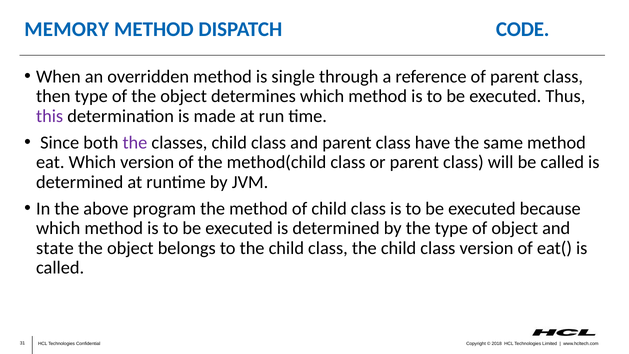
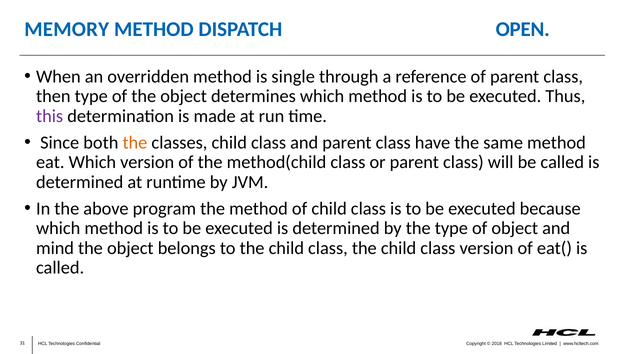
CODE: CODE -> OPEN (523, 29)
the colour: purple -> orange (135, 142)
state: state -> mind (55, 248)
